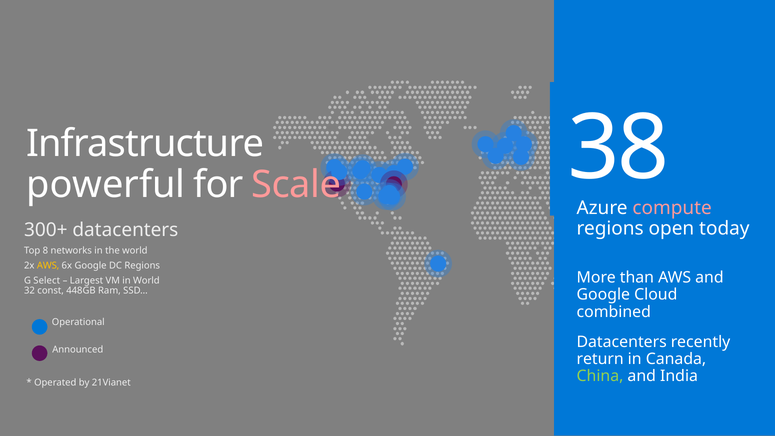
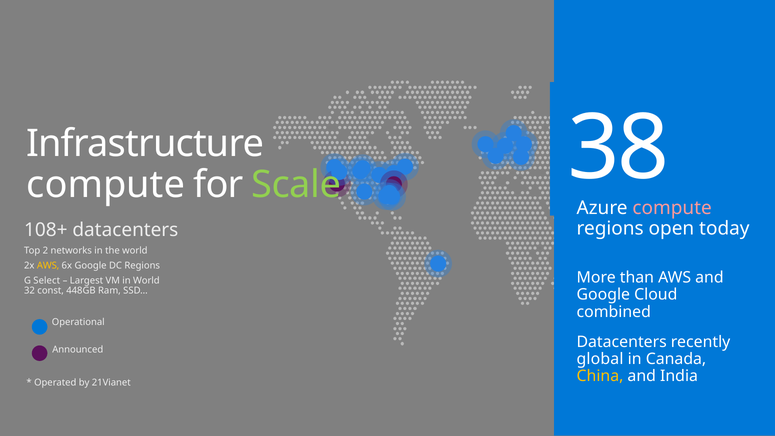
powerful: powerful -> compute (106, 185)
Scale colour: pink -> light green (296, 185)
300+: 300+ -> 108+ (46, 230)
8: 8 -> 2 (45, 250)
return: return -> global (600, 359)
China colour: light green -> yellow (600, 376)
